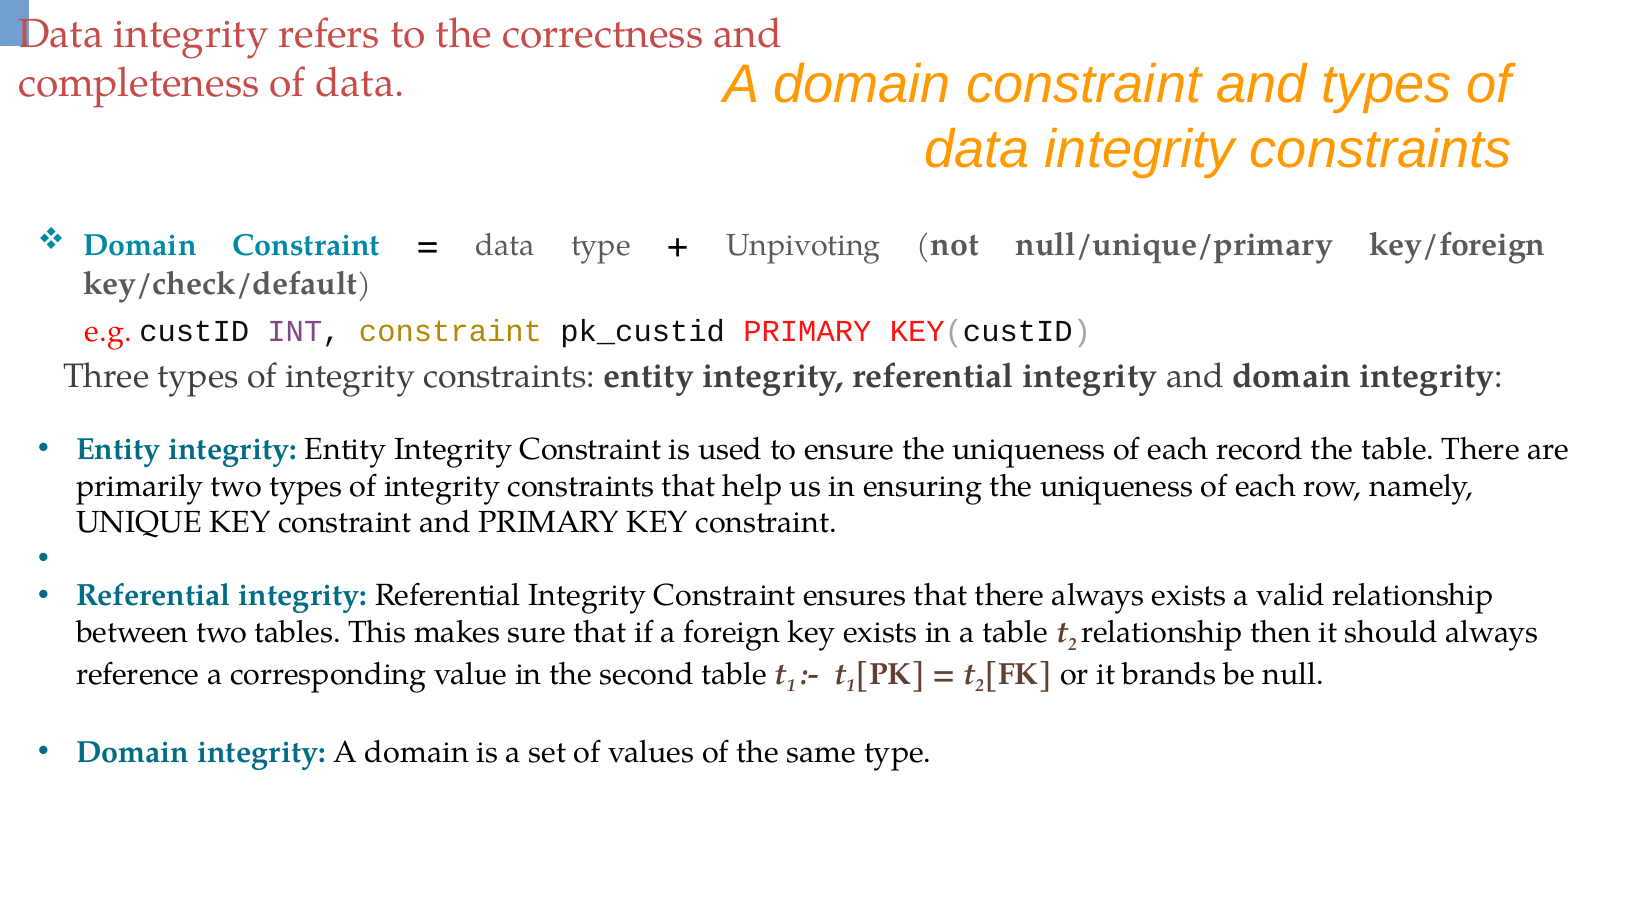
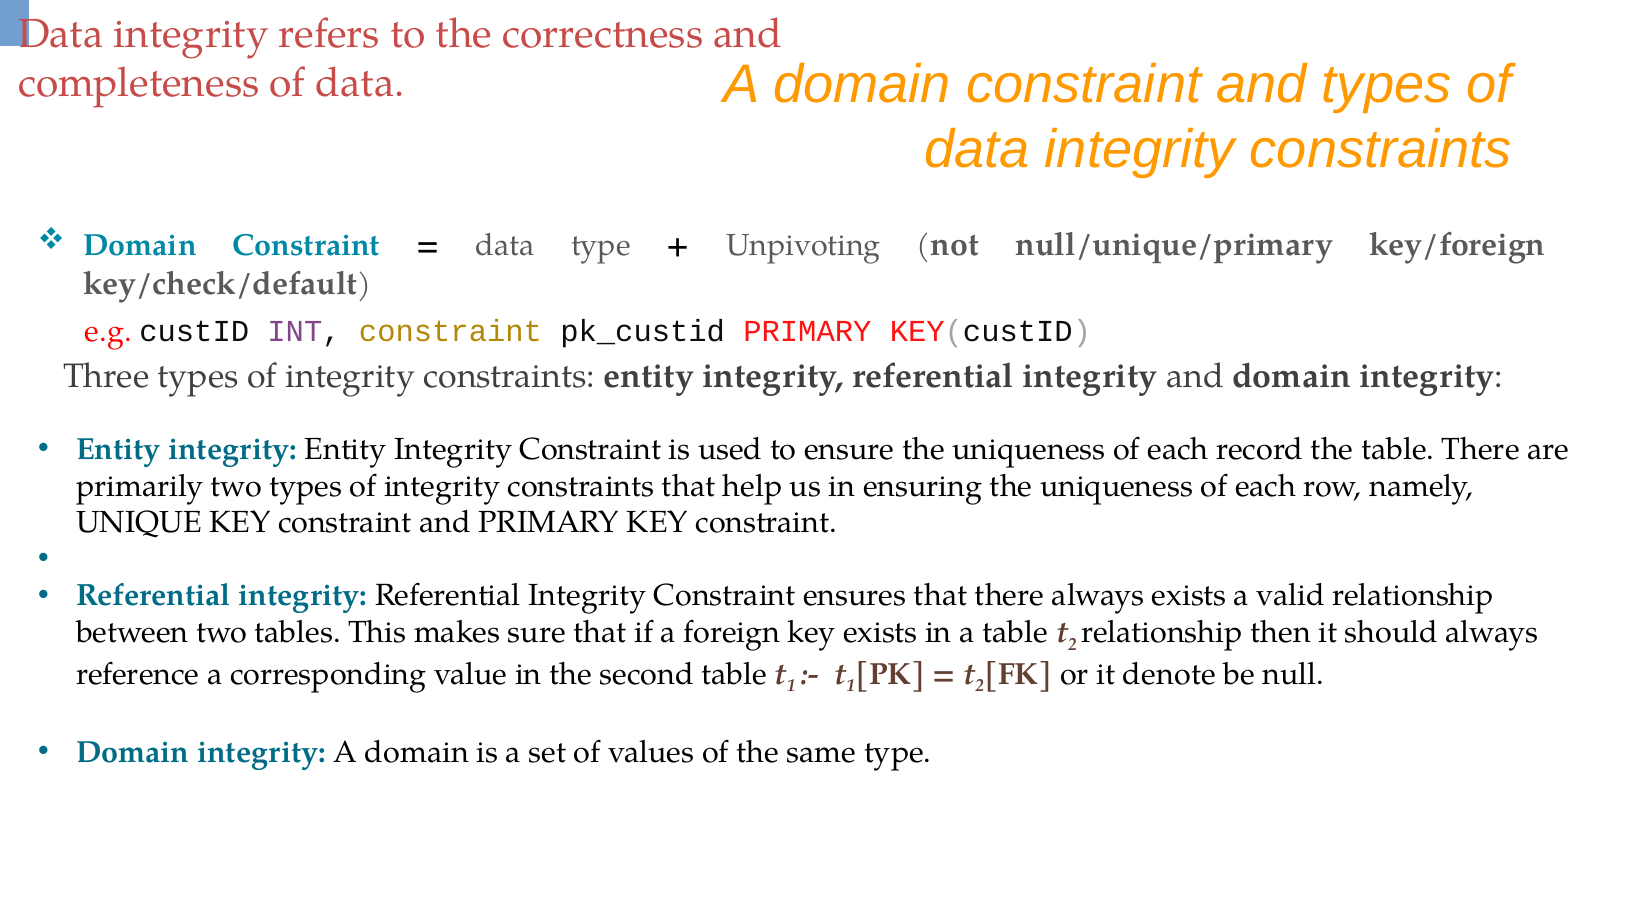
brands: brands -> denote (1169, 674)
